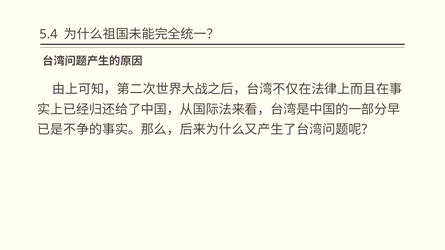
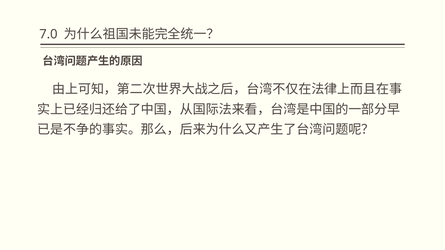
5.4: 5.4 -> 7.0 (48, 34)
